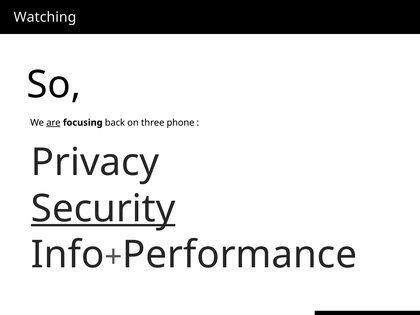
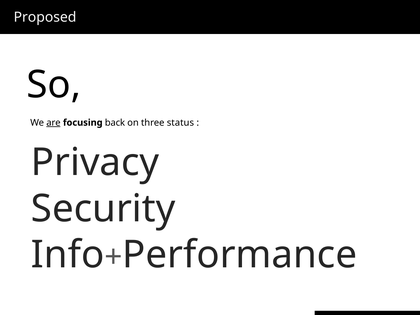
Watching: Watching -> Proposed (45, 17)
phone: phone -> status (180, 123)
Security underline: present -> none (103, 209)
